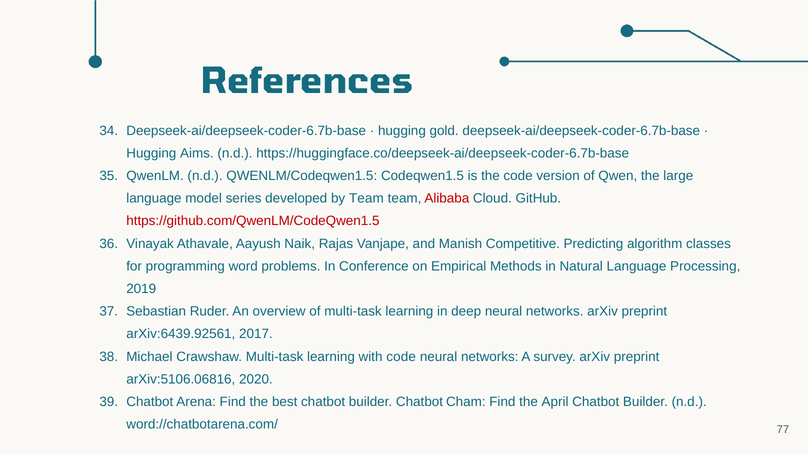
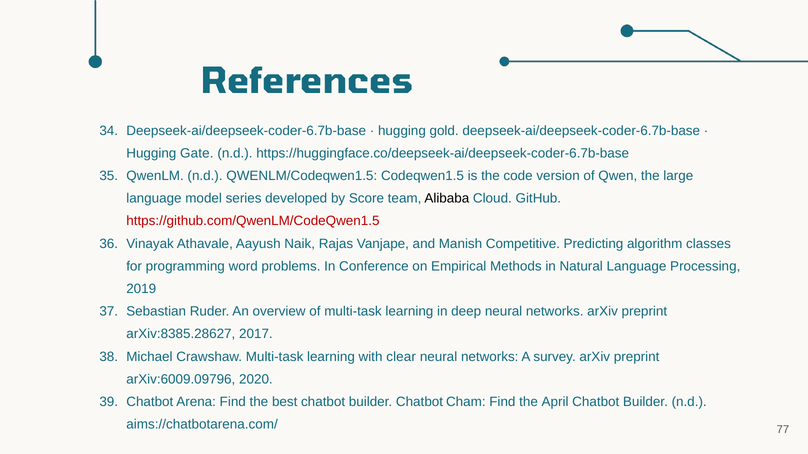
Aims: Aims -> Gate (197, 153)
by Team: Team -> Score (366, 199)
Alibaba colour: red -> black (447, 199)
arXiv:6439.92561: arXiv:6439.92561 -> arXiv:8385.28627 (181, 334)
with code: code -> clear (401, 357)
arXiv:5106.06816: arXiv:5106.06816 -> arXiv:6009.09796 (181, 380)
word://chatbotarena.com/: word://chatbotarena.com/ -> aims://chatbotarena.com/ (202, 425)
